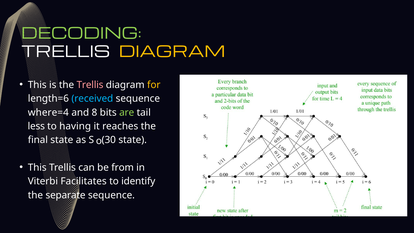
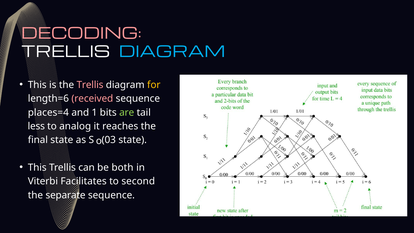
DECODING colour: light green -> pink (81, 34)
DIAGRAM colour: yellow -> light blue (172, 52)
received colour: light blue -> pink (92, 99)
where=4: where=4 -> places=4 (48, 112)
8: 8 -> 1 (94, 112)
having: having -> analog (75, 126)
30: 30 -> 03 (109, 140)
from: from -> both (123, 167)
identify: identify -> second (138, 181)
